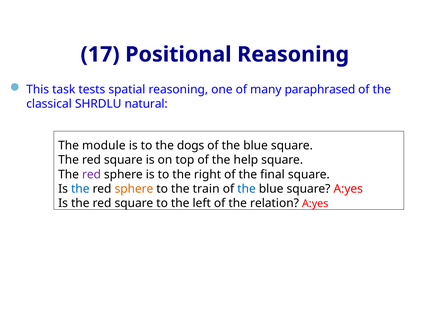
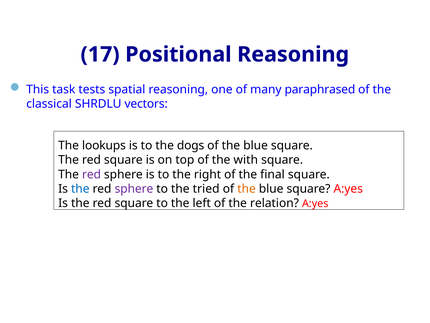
natural: natural -> vectors (146, 104)
module: module -> lookups (104, 145)
help: help -> with (246, 160)
sphere colour: orange -> purple (134, 188)
train: train -> tried (206, 188)
the colour: blue -> orange (247, 188)
